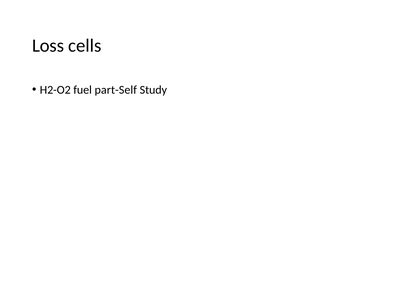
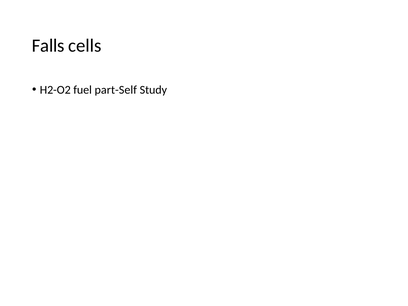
Loss: Loss -> Falls (48, 46)
